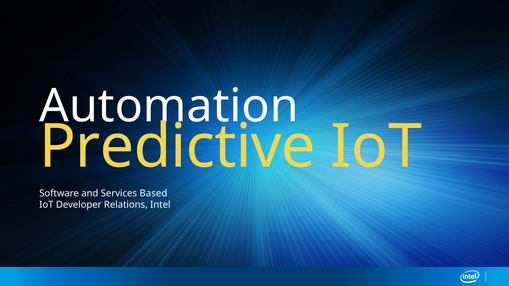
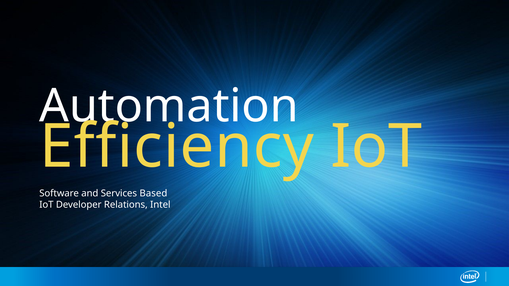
Predictive: Predictive -> Efficiency (177, 147)
